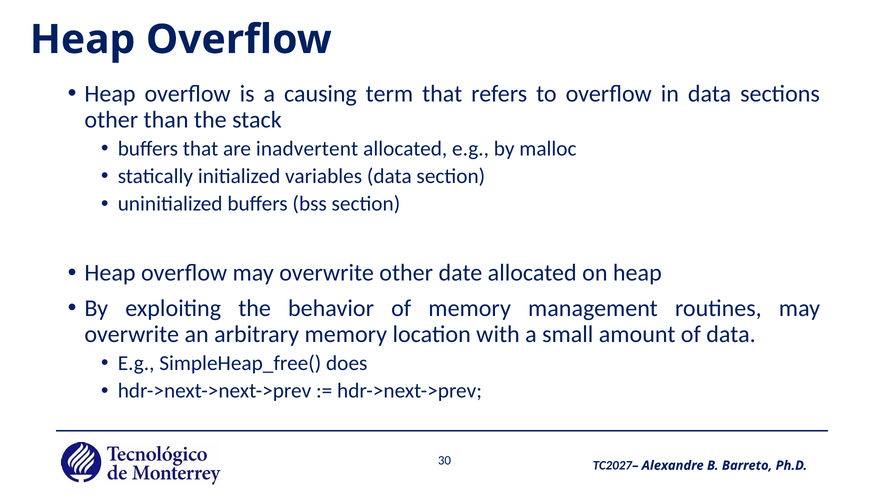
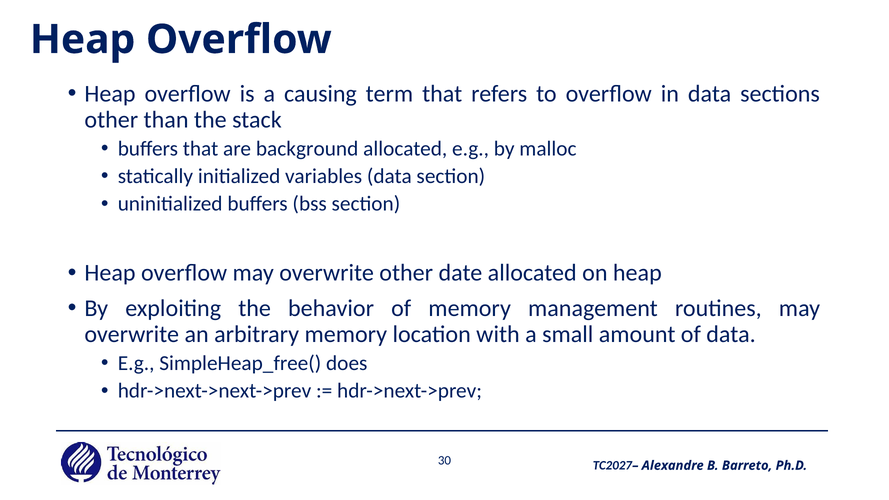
inadvertent: inadvertent -> background (307, 149)
